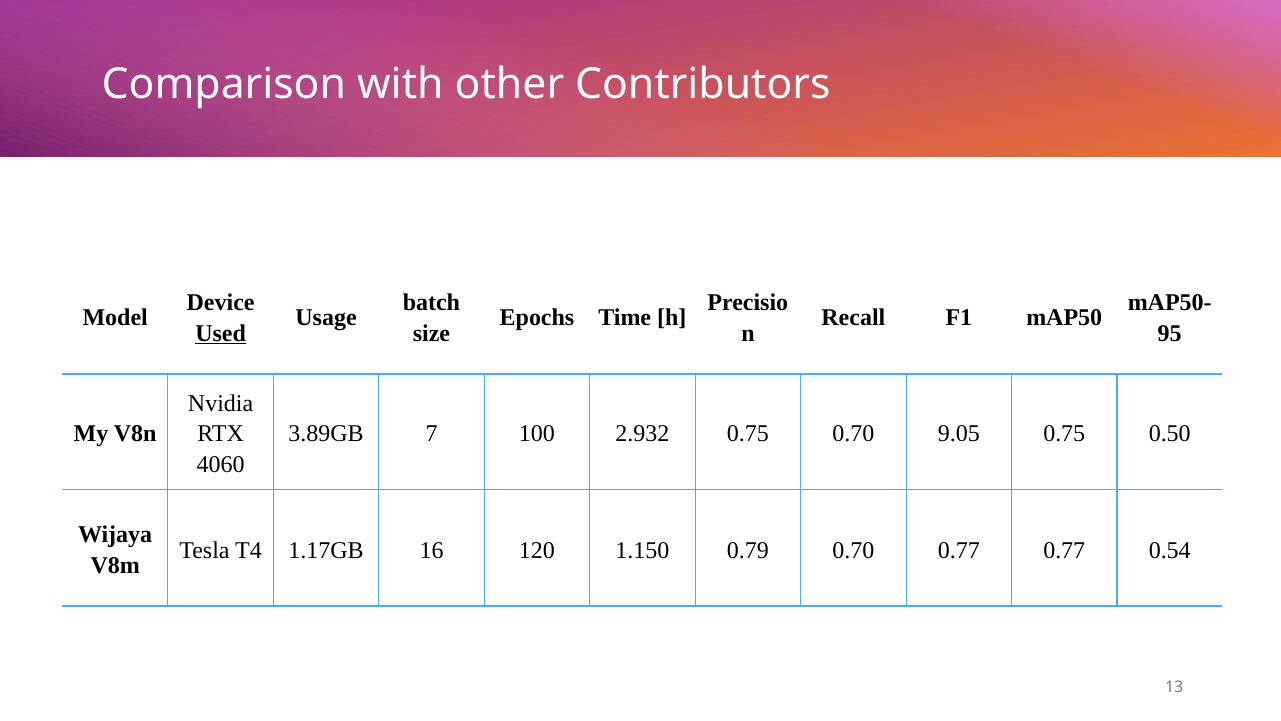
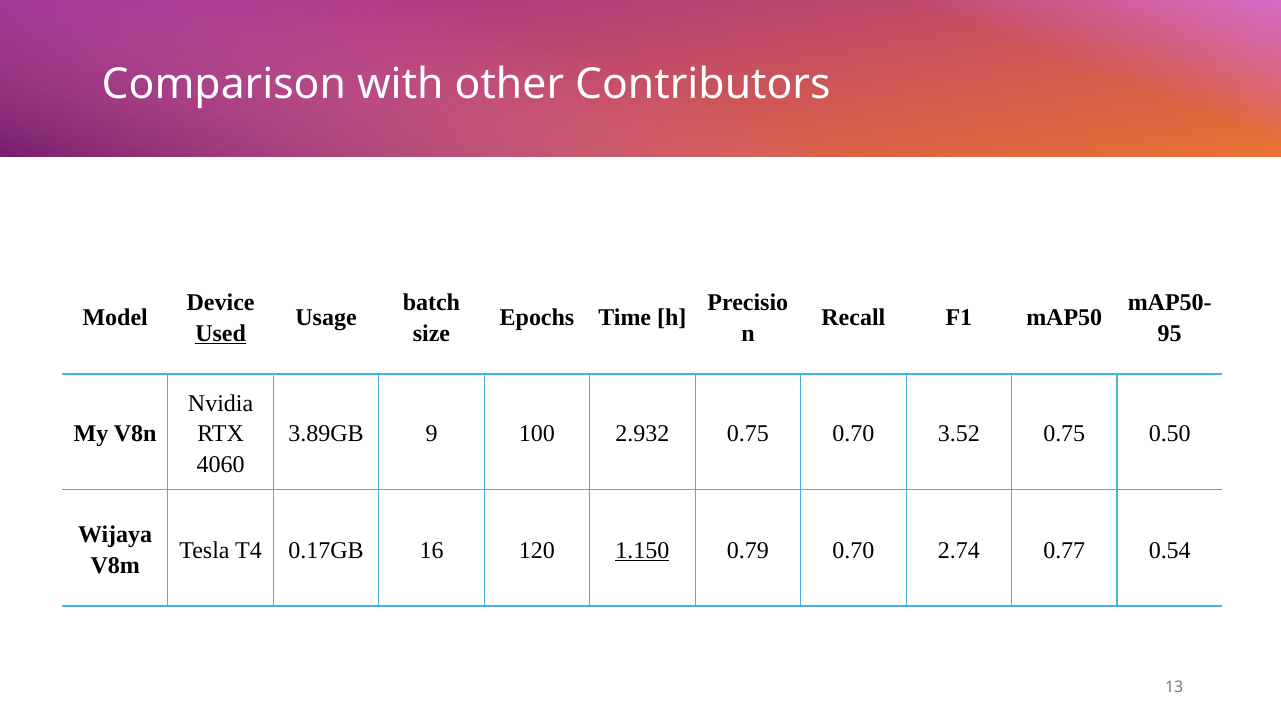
7: 7 -> 9 (432, 434)
9.05: 9.05 -> 3.52 (959, 434)
1.17GB: 1.17GB -> 0.17GB (326, 550)
1.150 underline: none -> present (642, 550)
0.70 0.77: 0.77 -> 2.74 (959, 550)
